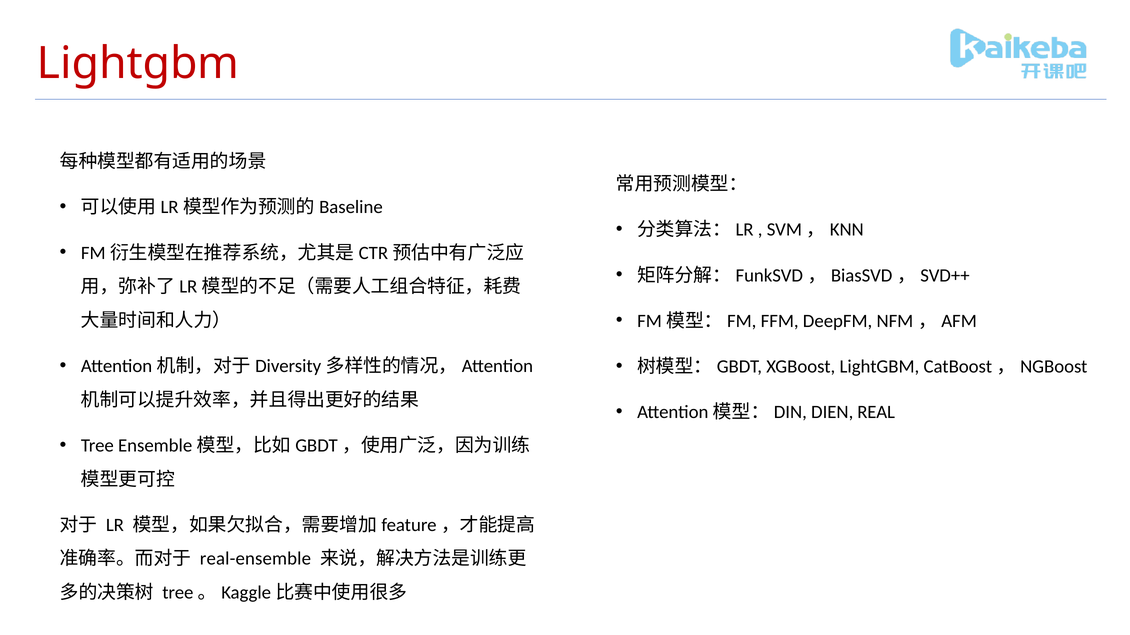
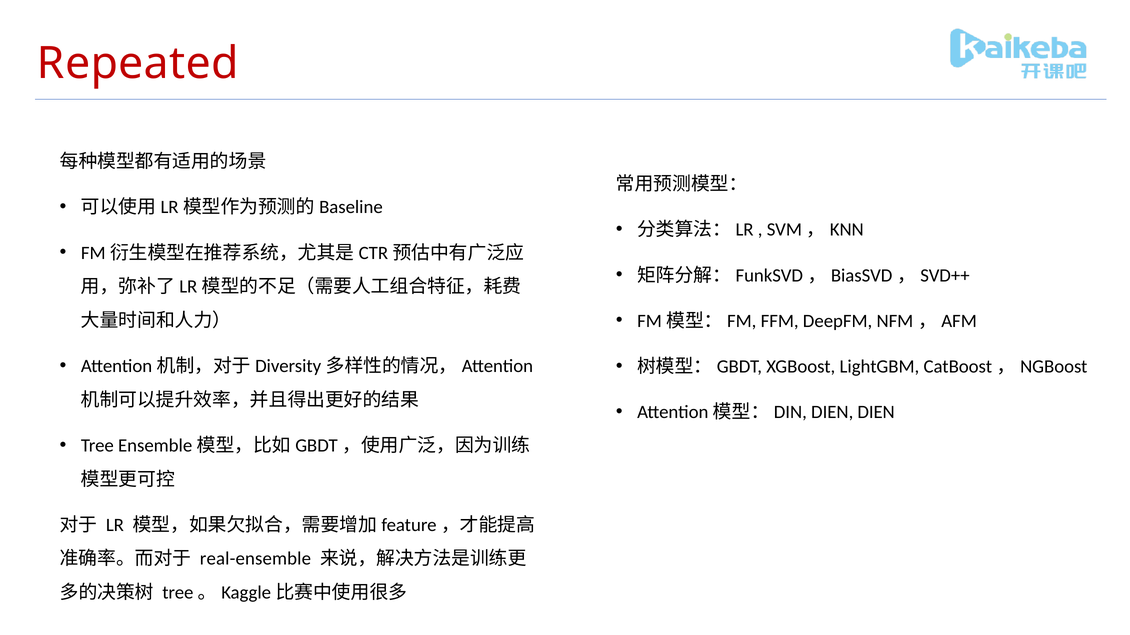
Lightgbm: Lightgbm -> Repeated (138, 64)
DIEN REAL: REAL -> DIEN (876, 412)
